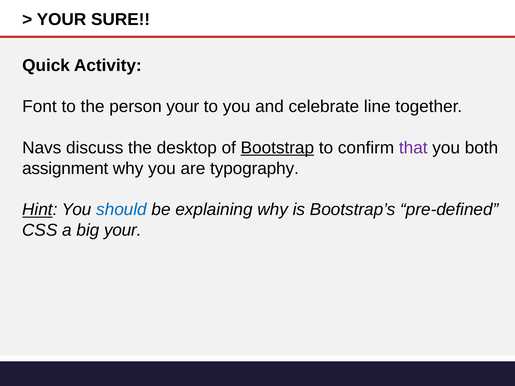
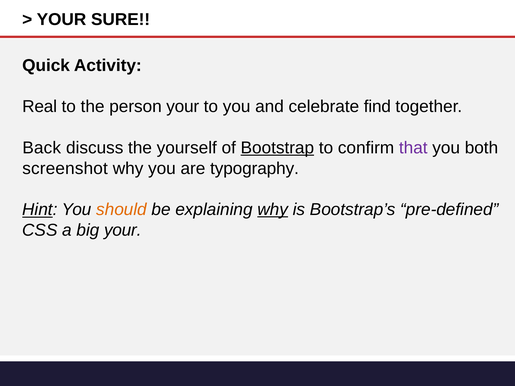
Font: Font -> Real (40, 107)
line: line -> find (377, 107)
Navs: Navs -> Back (42, 148)
desktop: desktop -> yourself (187, 148)
assignment: assignment -> screenshot (65, 169)
should colour: blue -> orange (122, 210)
why underline: none -> present (273, 210)
